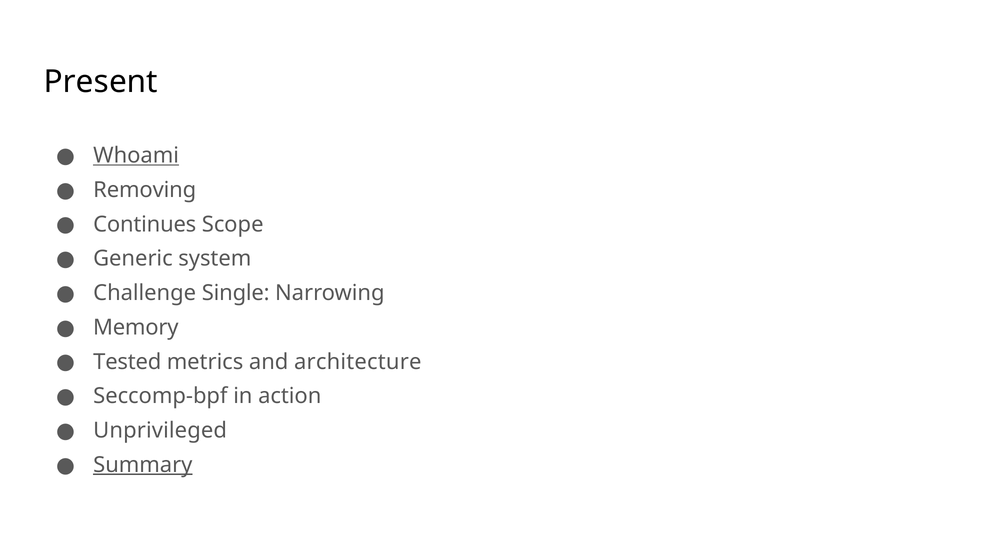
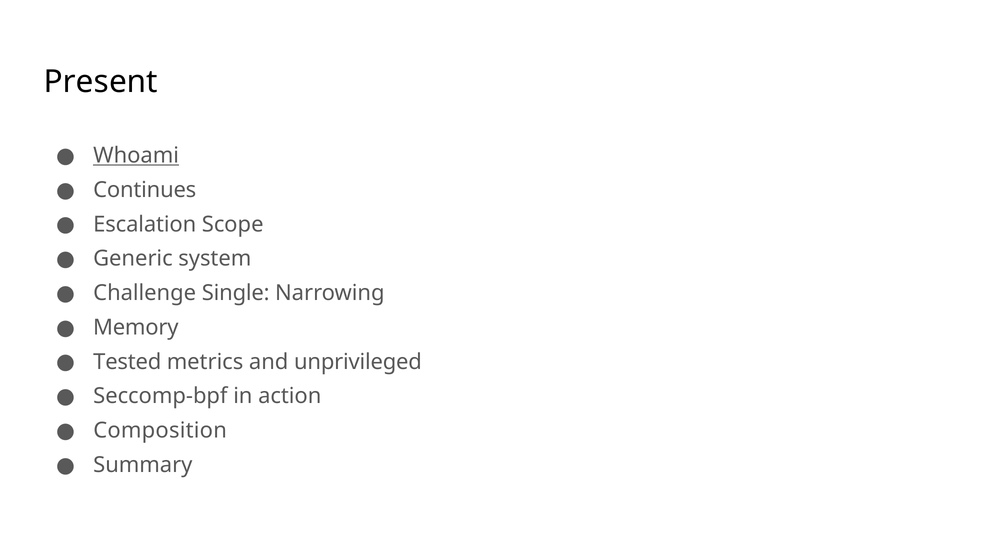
Removing: Removing -> Continues (145, 190)
Continues: Continues -> Escalation (145, 224)
architecture: architecture -> unprivileged (358, 361)
Unprivileged: Unprivileged -> Composition (160, 430)
Summary underline: present -> none (143, 464)
